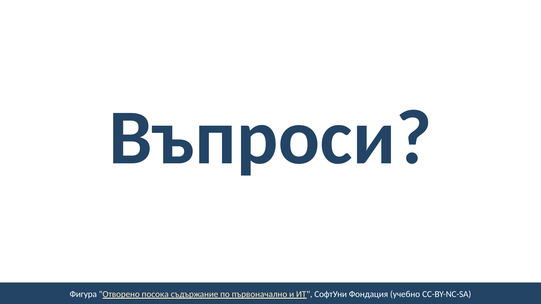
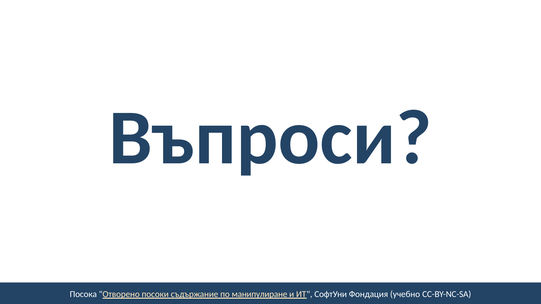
Фигура: Фигура -> Посока (83, 294)
посока: посока -> посоки (155, 294)
първоначално: първоначално -> манипулиране (260, 294)
